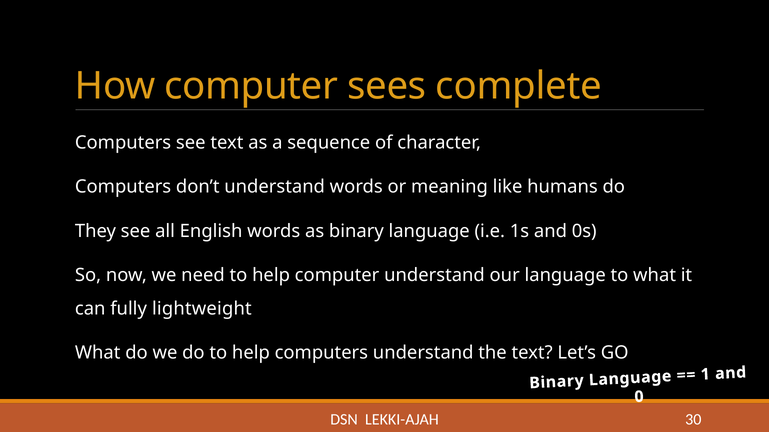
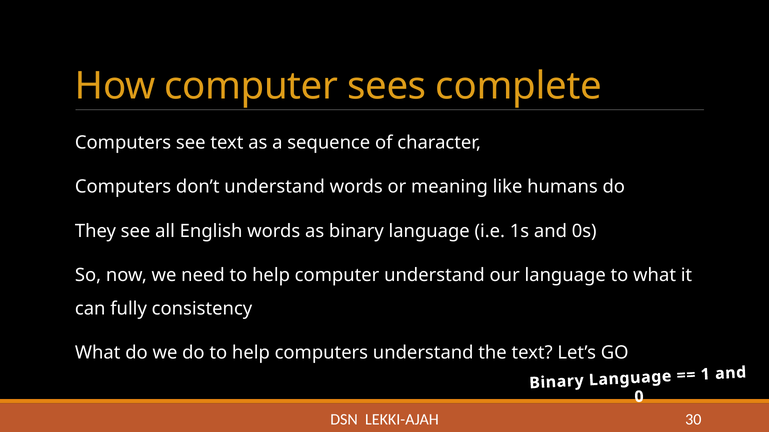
lightweight: lightweight -> consistency (202, 309)
